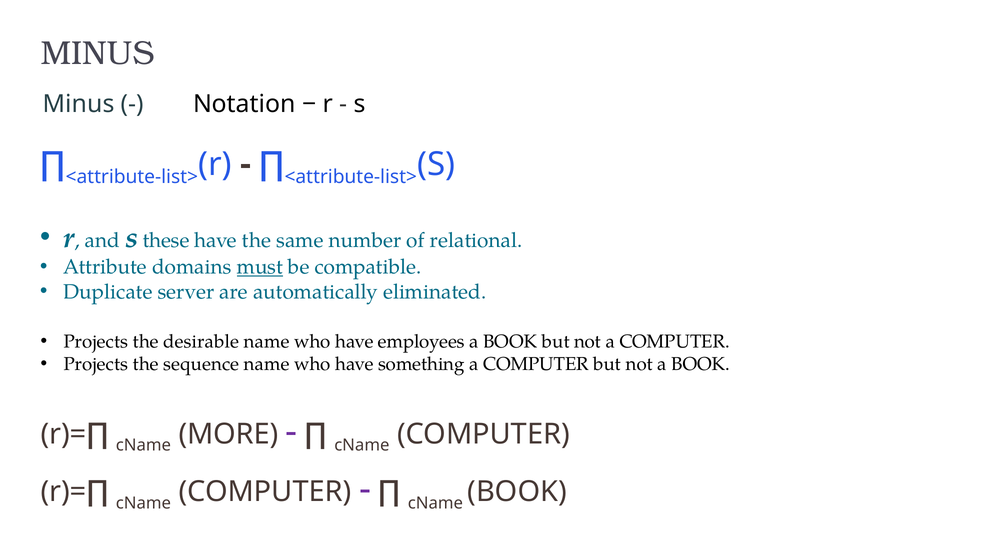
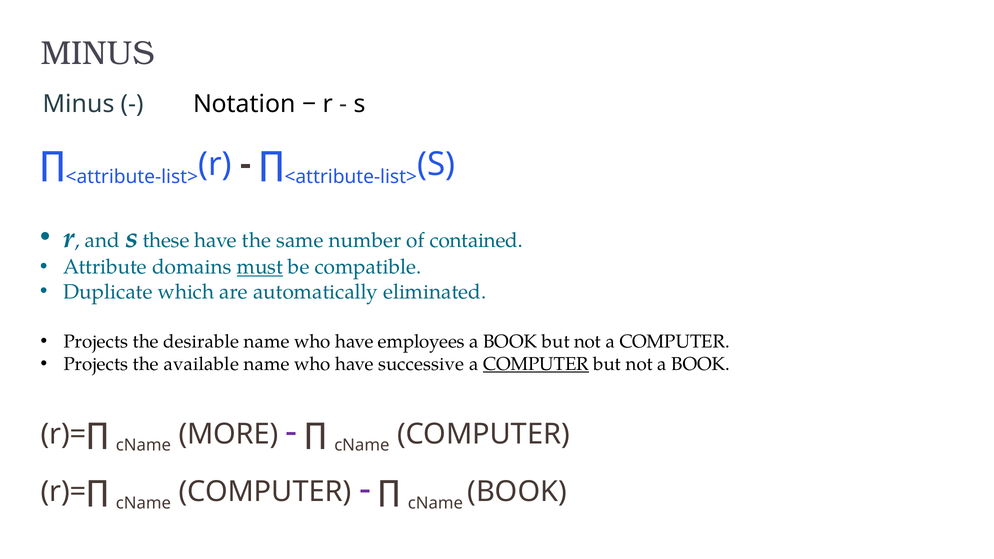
relational: relational -> contained (476, 240)
server: server -> which (186, 292)
sequence: sequence -> available (201, 364)
something: something -> successive (421, 364)
COMPUTER underline: none -> present (536, 364)
